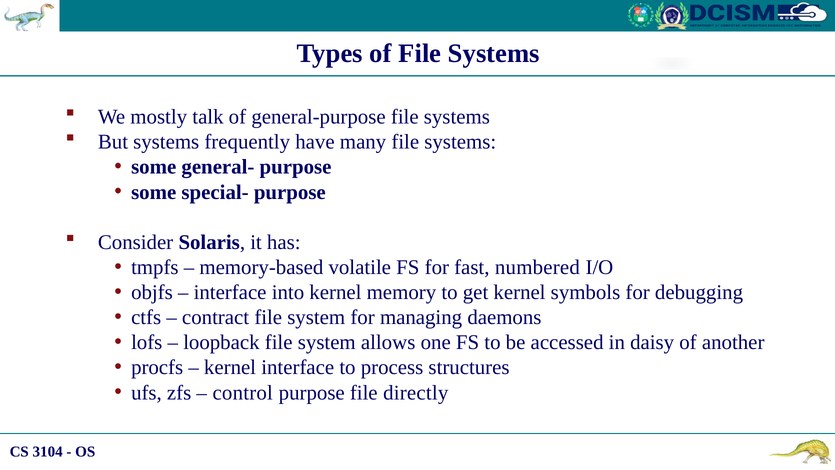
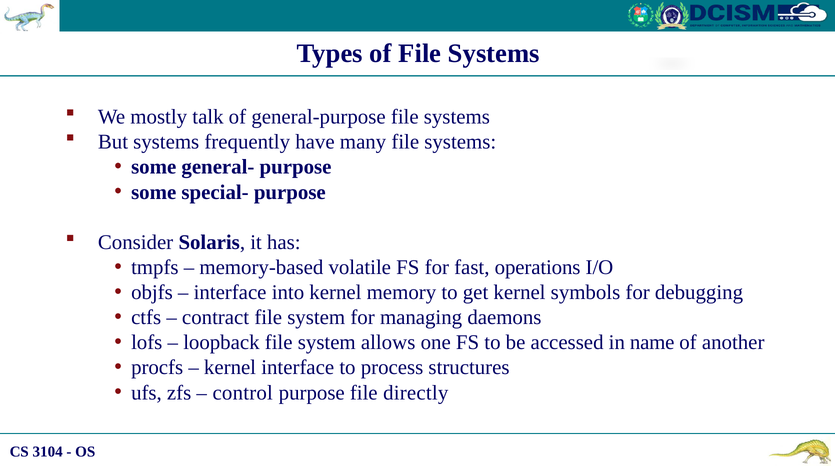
numbered: numbered -> operations (538, 267)
daisy: daisy -> name (652, 342)
